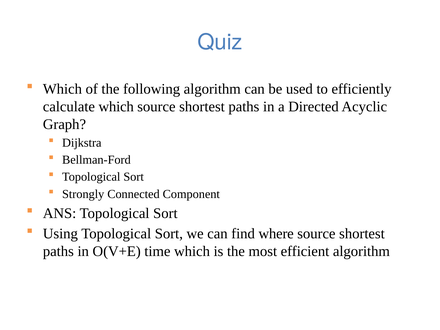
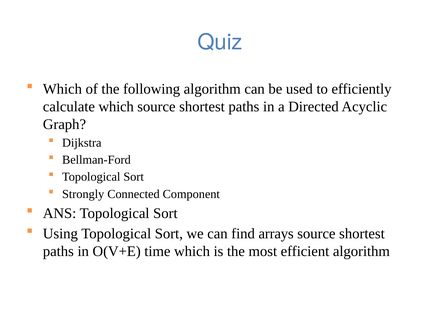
where: where -> arrays (276, 234)
